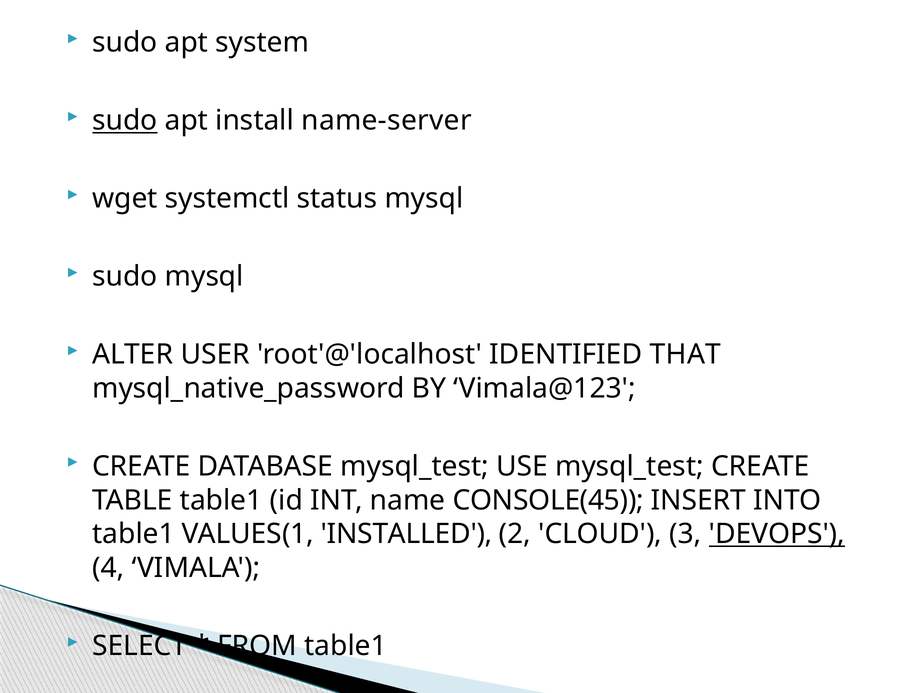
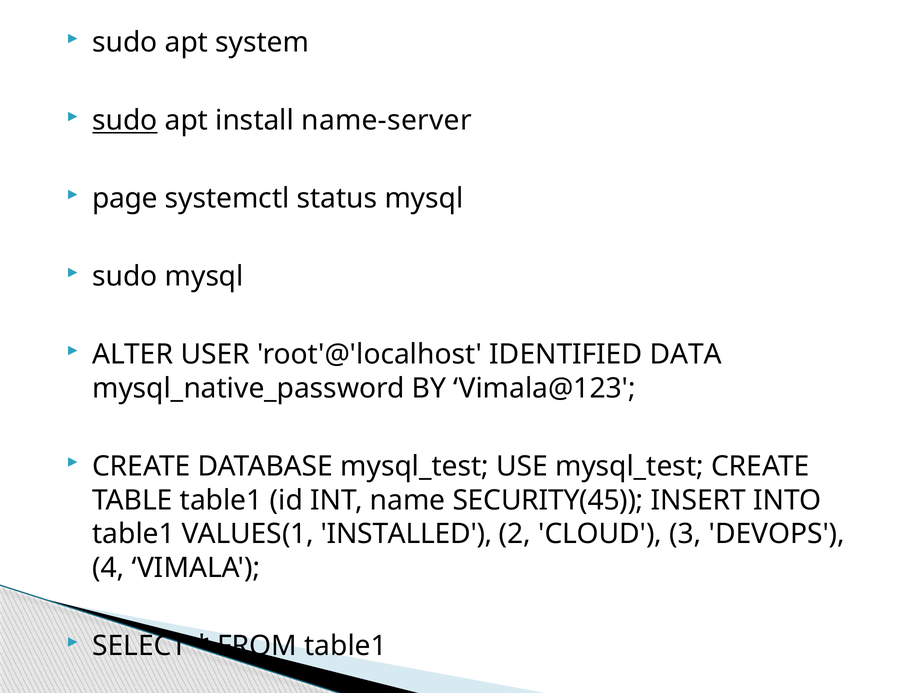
wget: wget -> page (125, 199)
THAT: THAT -> DATA (686, 355)
CONSOLE(45: CONSOLE(45 -> SECURITY(45 (548, 500)
DEVOPS underline: present -> none (777, 534)
